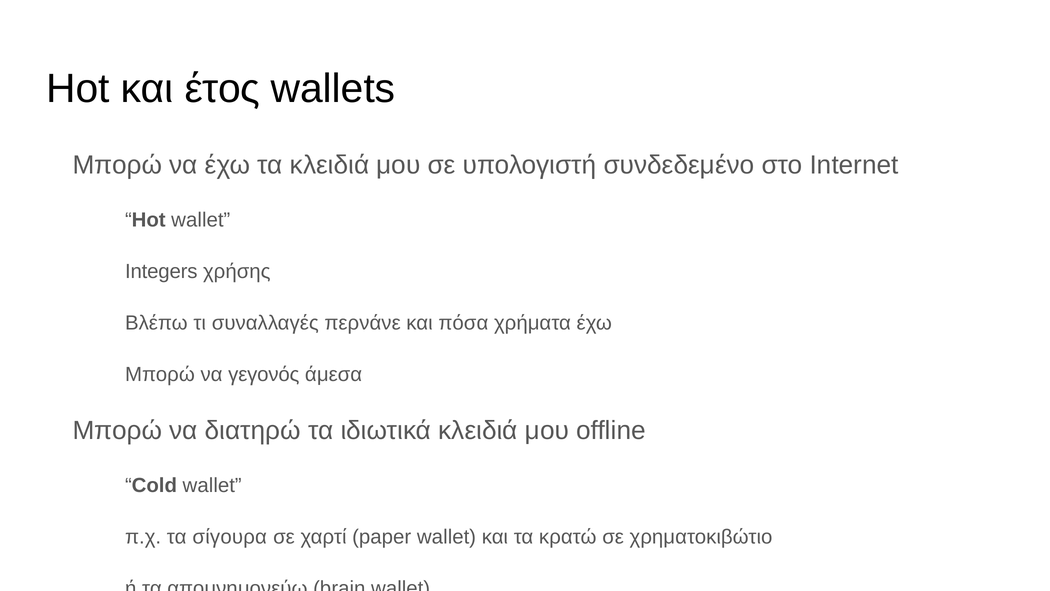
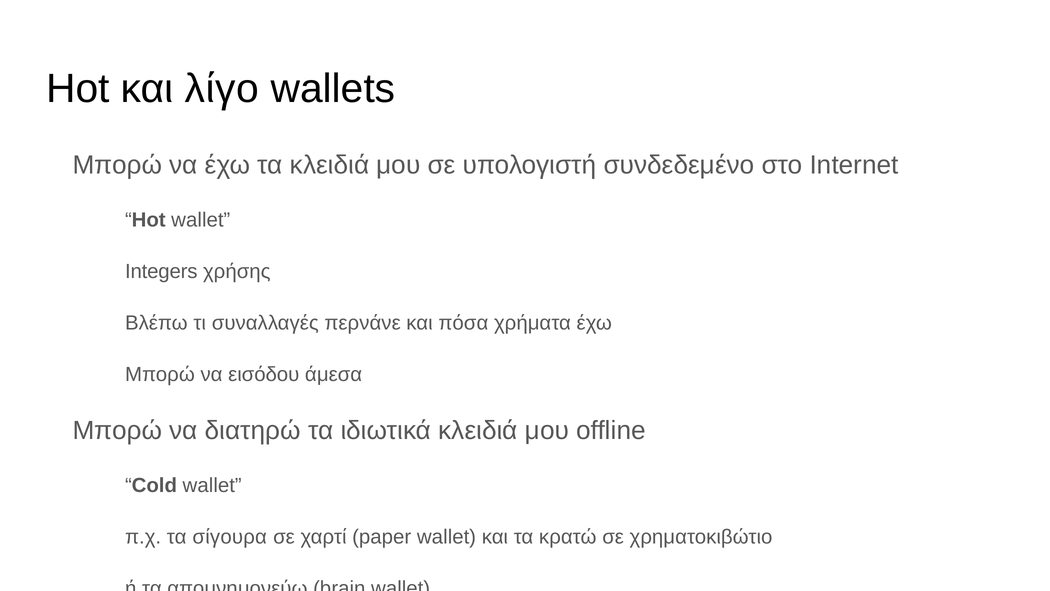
έτος: έτος -> λίγο (222, 89)
γεγονός: γεγονός -> εισόδου (264, 374)
